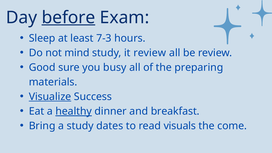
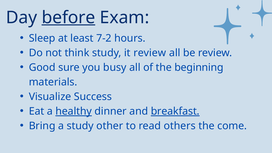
7-3: 7-3 -> 7-2 (104, 38)
mind: mind -> think (77, 53)
preparing: preparing -> beginning (199, 67)
Visualize underline: present -> none (50, 97)
breakfast underline: none -> present (175, 111)
dates: dates -> other (110, 126)
visuals: visuals -> others (180, 126)
